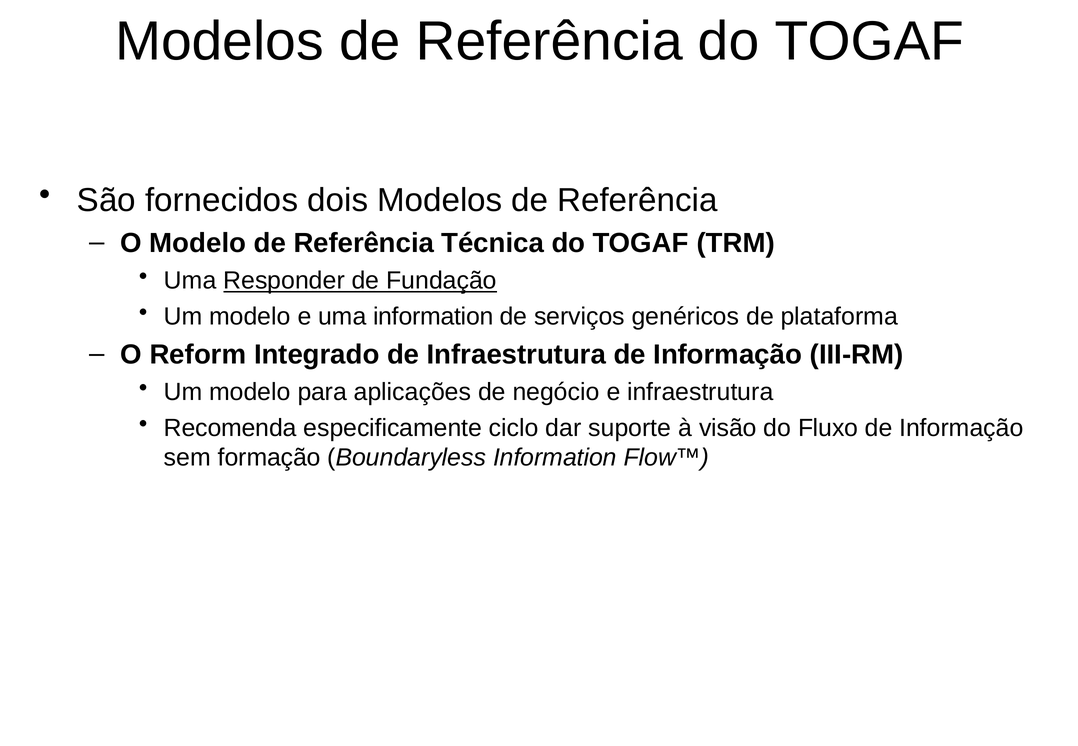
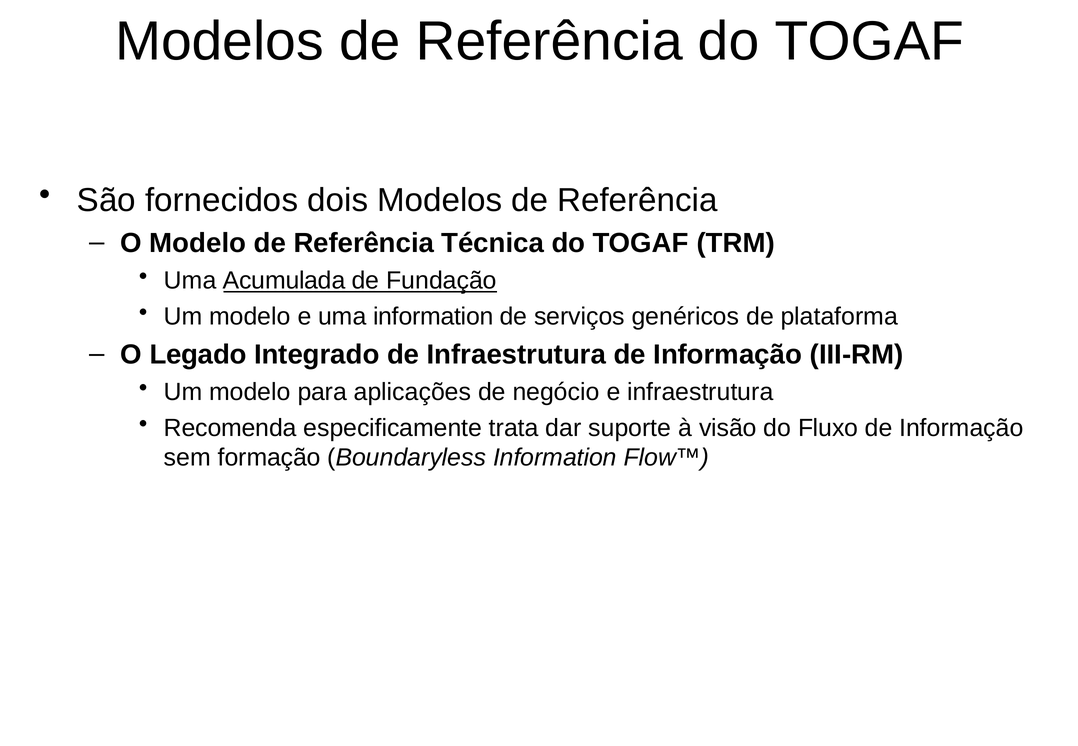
Responder: Responder -> Acumulada (284, 281)
Reform: Reform -> Legado (198, 355)
ciclo: ciclo -> trata (514, 428)
